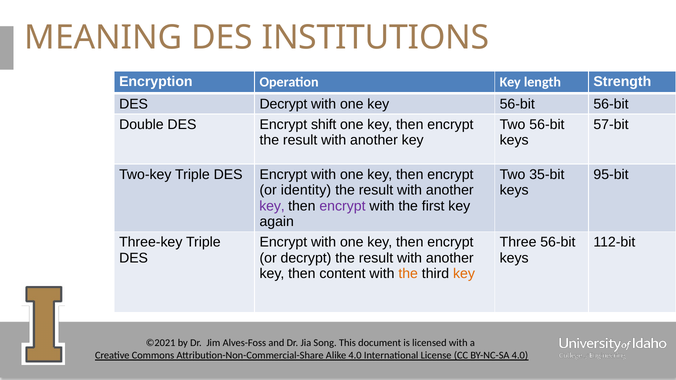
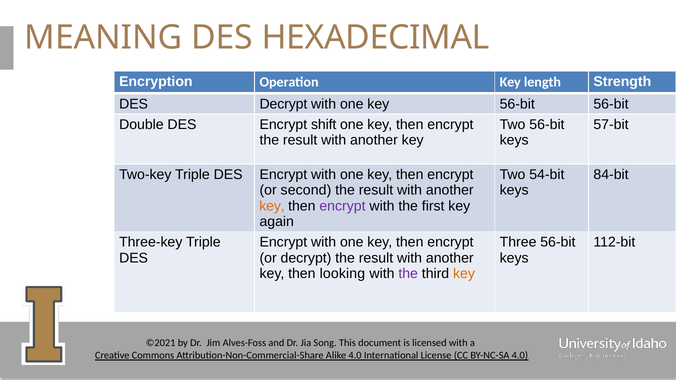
INSTITUTIONS: INSTITUTIONS -> HEXADECIMAL (376, 38)
35-bit: 35-bit -> 54-bit (547, 175)
95-bit: 95-bit -> 84-bit (611, 175)
identity: identity -> second (306, 190)
key colour: purple -> orange (272, 206)
content: content -> looking (342, 274)
the colour: orange -> purple (408, 274)
